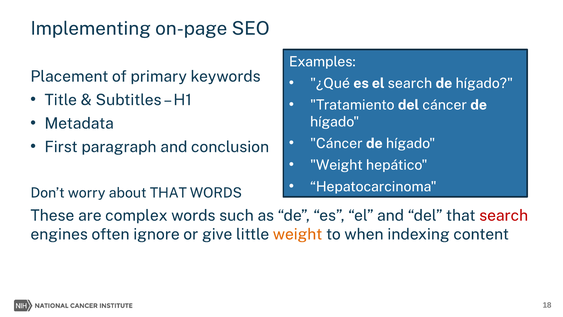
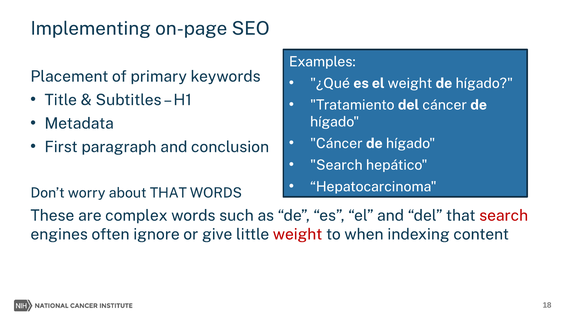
el search: search -> weight (410, 83)
Weight: Weight -> Search (336, 165)
weight colour: orange -> red (298, 234)
